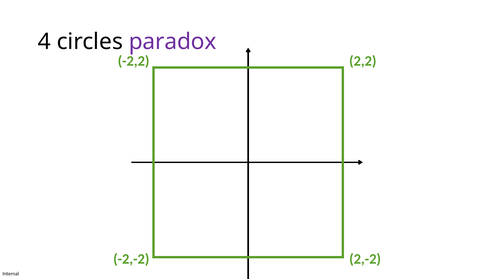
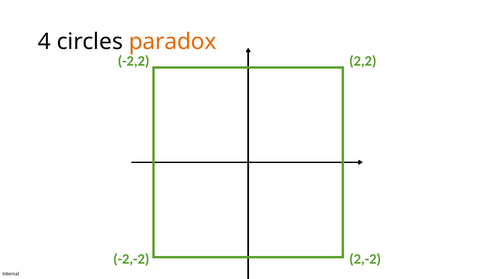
paradox colour: purple -> orange (173, 42)
